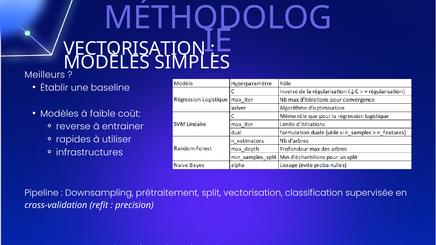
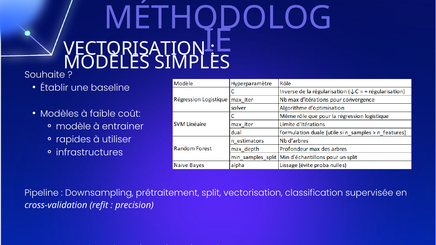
Meilleurs: Meilleurs -> Souhaite (45, 75)
reverse: reverse -> modèle (73, 127)
